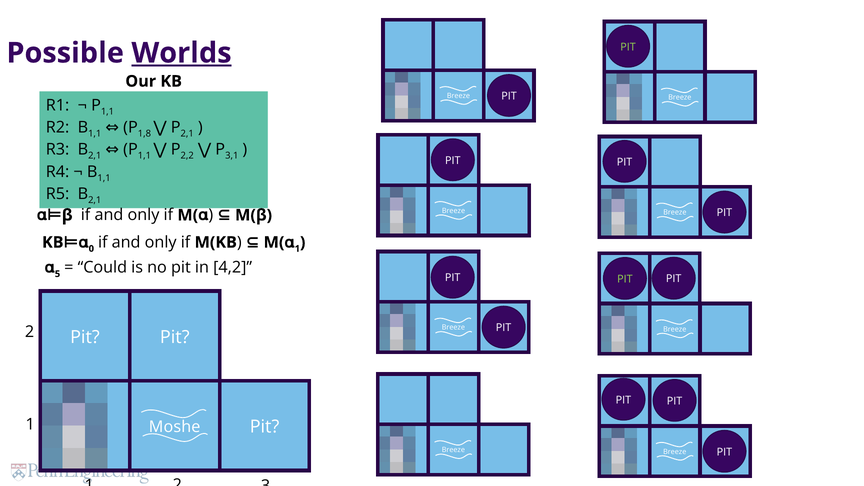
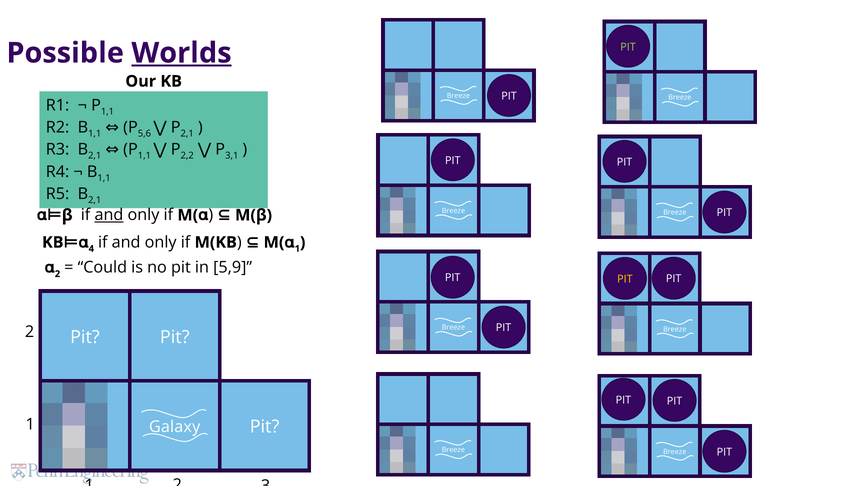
1,8: 1,8 -> 5,6 (144, 134)
and underline: none -> present (109, 215)
0: 0 -> 4 (91, 249)
5: 5 -> 2 (57, 274)
4,2: 4,2 -> 5,9 (233, 268)
PIT colour: light green -> yellow (625, 279)
Moshe: Moshe -> Galaxy (175, 427)
